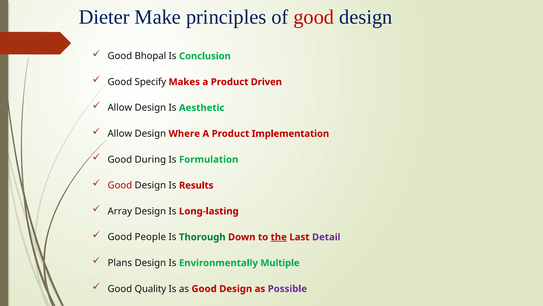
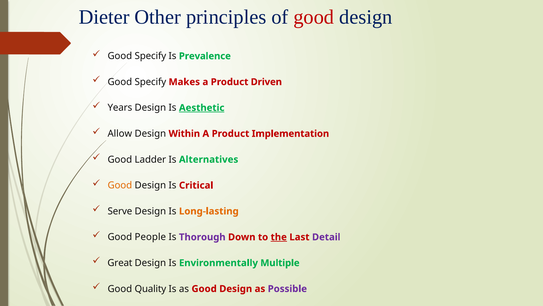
Make: Make -> Other (158, 17)
Bhopal: Bhopal -> Specify (150, 56)
Conclusion: Conclusion -> Prevalence (205, 56)
Allow: Allow -> Years (120, 108)
Aesthetic underline: none -> present (202, 108)
Where: Where -> Within (184, 133)
During: During -> Ladder (150, 159)
Formulation: Formulation -> Alternatives (209, 159)
Good colour: red -> orange (120, 185)
Results: Results -> Critical (196, 185)
Array: Array -> Serve (120, 211)
Long-lasting colour: red -> orange (209, 211)
Thorough colour: green -> purple (202, 237)
Plans: Plans -> Great (120, 262)
